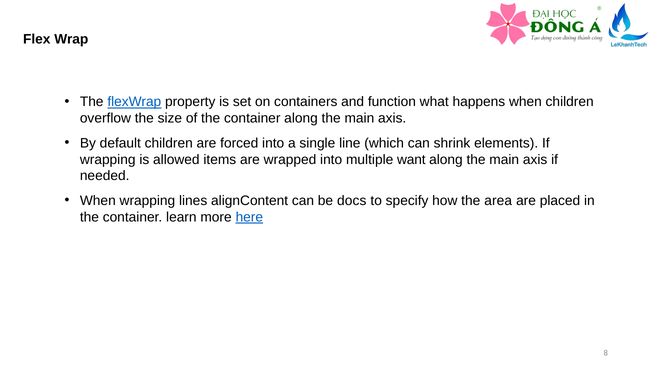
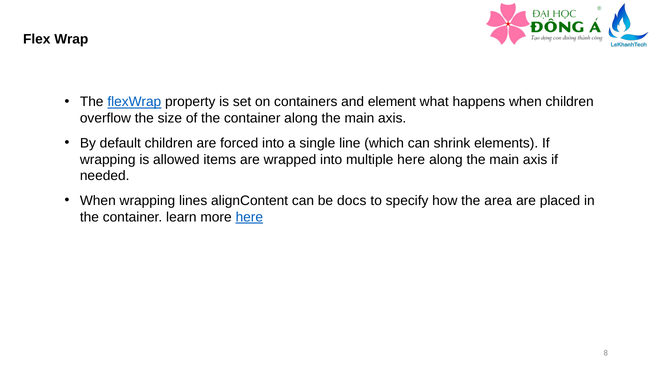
function: function -> element (392, 102)
multiple want: want -> here (411, 160)
